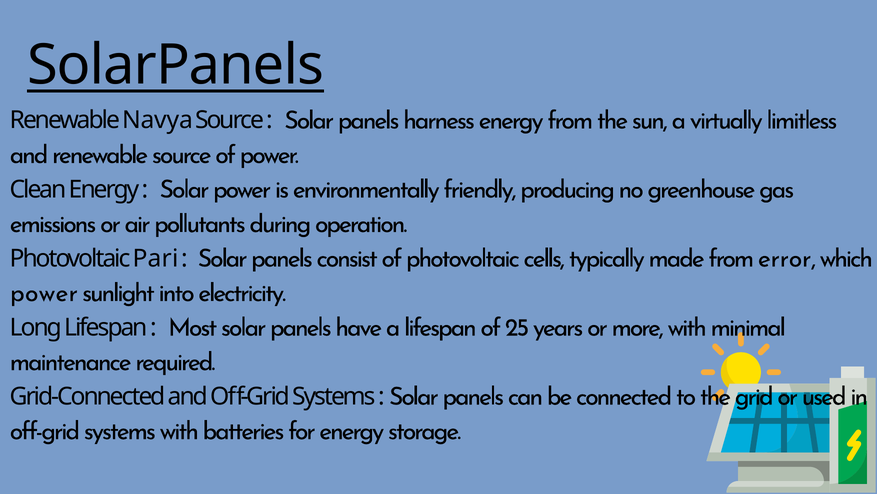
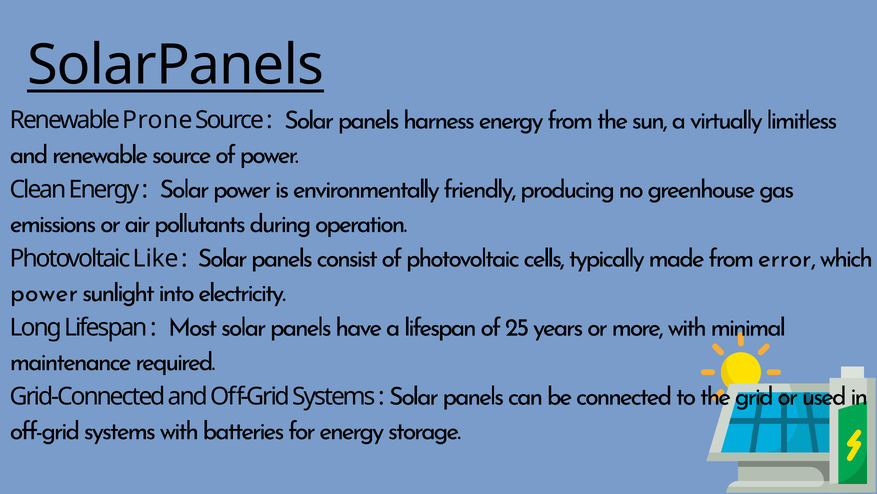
Navya: Navya -> Prone (157, 120)
Pari: Pari -> Like (156, 258)
